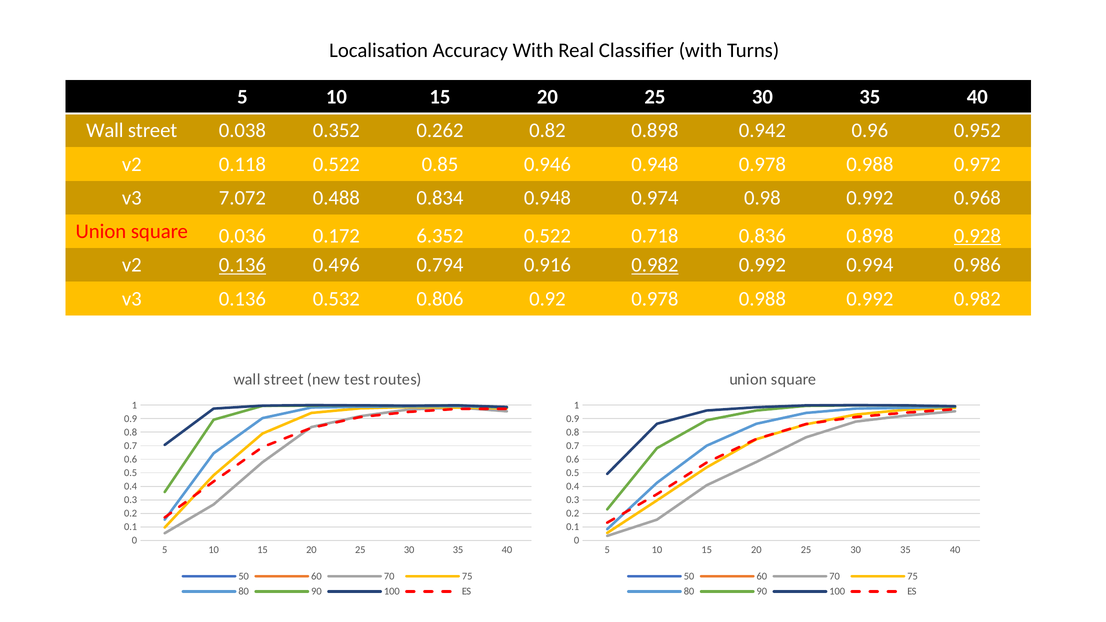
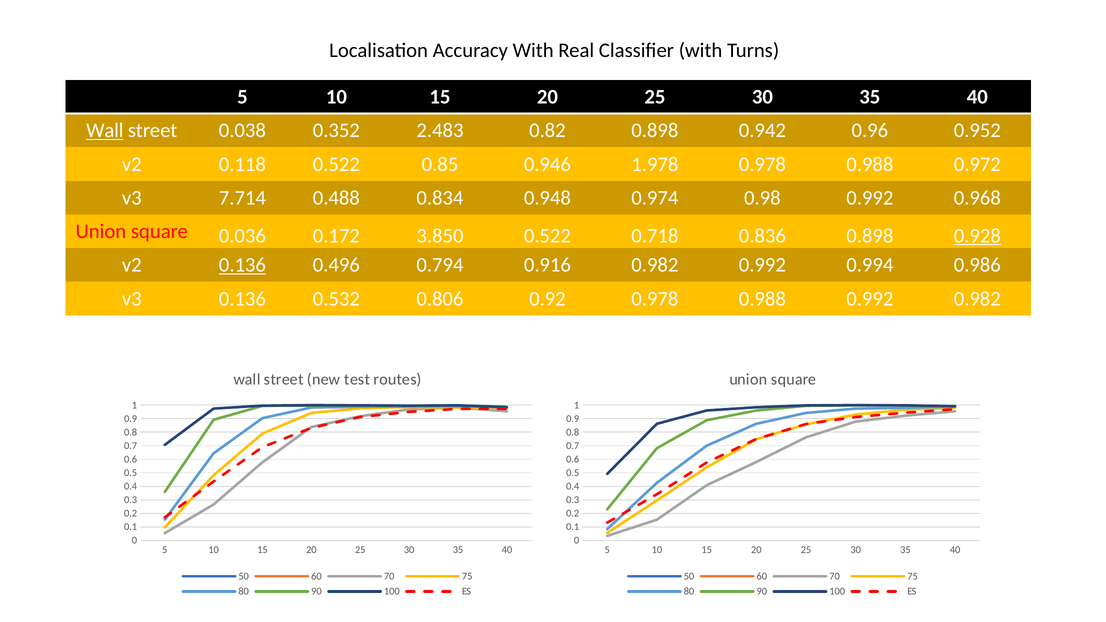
Wall underline: none -> present (105, 131)
0.262: 0.262 -> 2.483 (440, 131)
0.946 0.948: 0.948 -> 1.978 (655, 164)
7.072: 7.072 -> 7.714 (242, 198)
6.352: 6.352 -> 3.850 (440, 236)
0.982 underline: present -> none (655, 265)
